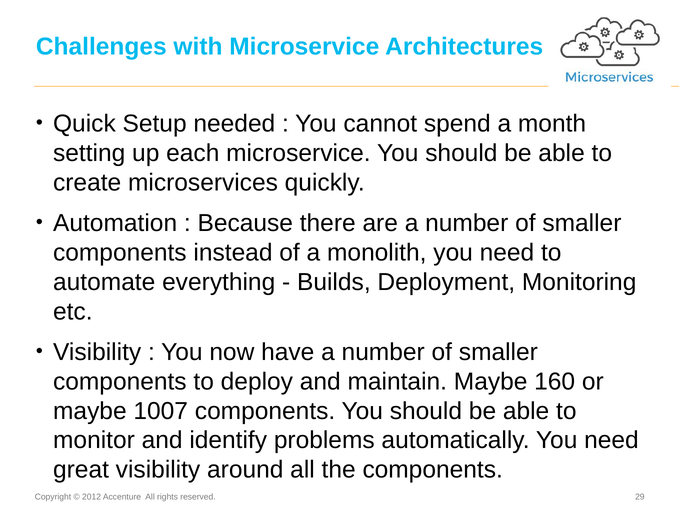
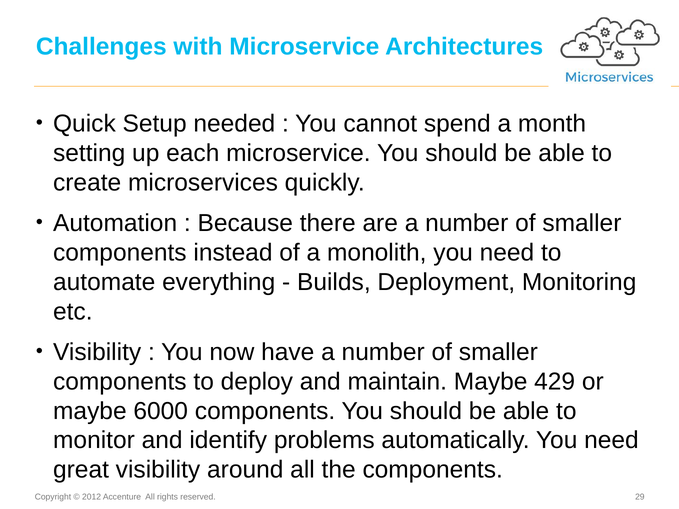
160: 160 -> 429 (555, 382)
1007: 1007 -> 6000 (161, 411)
